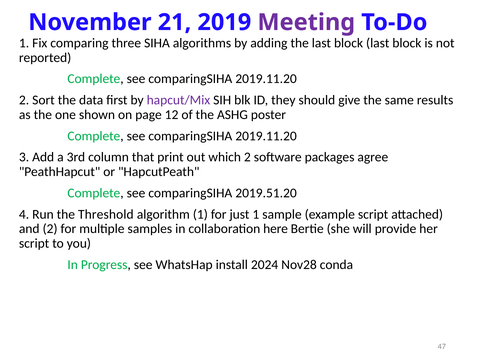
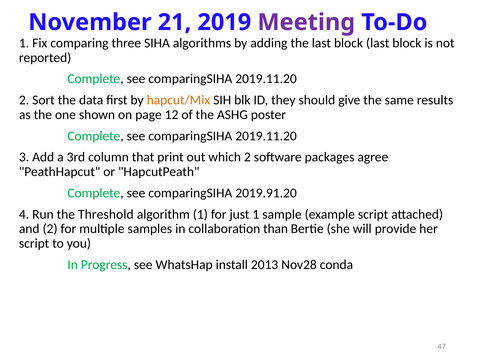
hapcut/Mix colour: purple -> orange (178, 100)
2019.51.20: 2019.51.20 -> 2019.91.20 (266, 193)
here: here -> than (276, 229)
2024: 2024 -> 2013 (265, 265)
